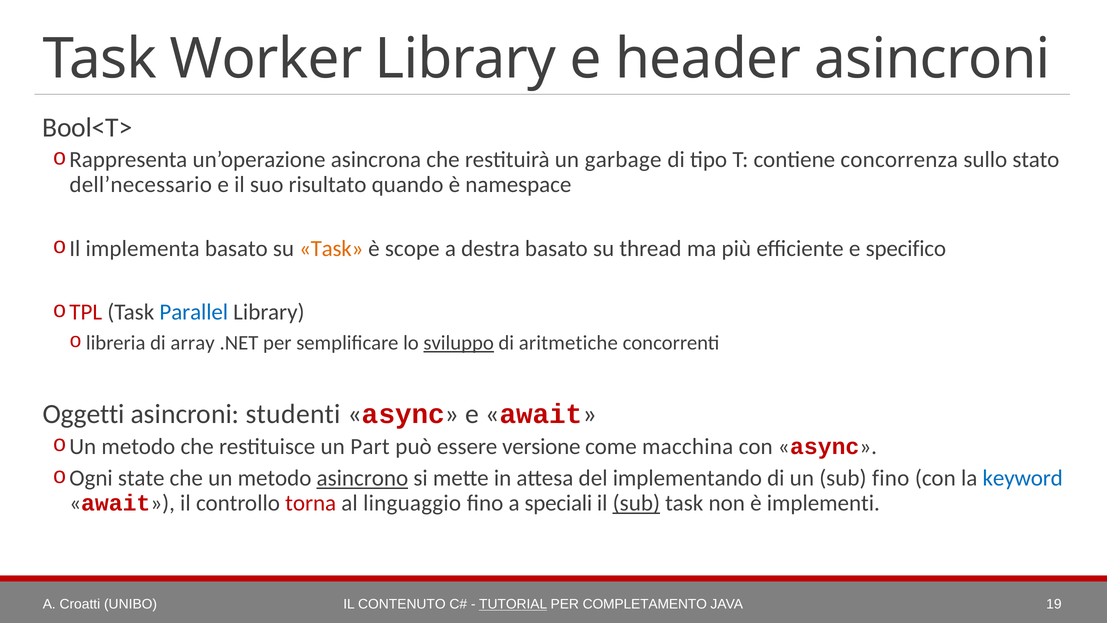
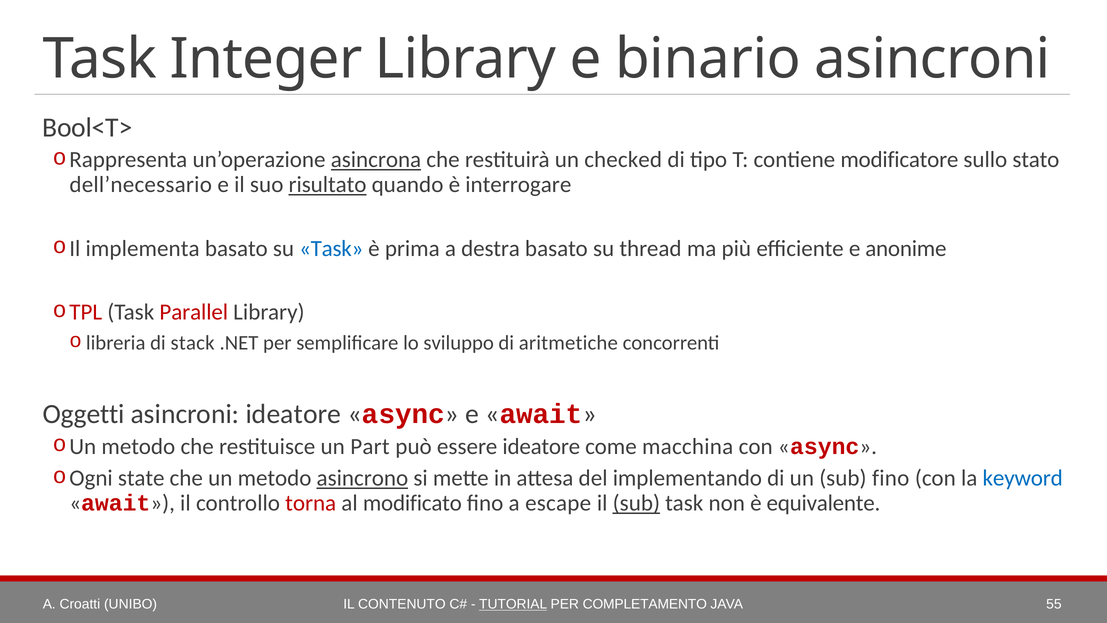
Worker: Worker -> Integer (266, 59)
header: header -> binario (708, 59)
asincrona underline: none -> present (376, 160)
garbage: garbage -> checked (623, 160)
concorrenza: concorrenza -> modificatore (899, 160)
risultato underline: none -> present (328, 185)
namespace: namespace -> interrogare (518, 185)
Task colour: orange -> blue (331, 248)
scope: scope -> prima (412, 248)
specifico: specifico -> anonime (906, 248)
Parallel colour: blue -> red (194, 312)
array: array -> stack (193, 343)
sviluppo underline: present -> none (459, 343)
asincroni studenti: studenti -> ideatore (293, 414)
essere versione: versione -> ideatore (541, 446)
linguaggio: linguaggio -> modificato (412, 503)
speciali: speciali -> escape (558, 503)
implementi: implementi -> equivalente (823, 503)
19: 19 -> 55 (1054, 604)
